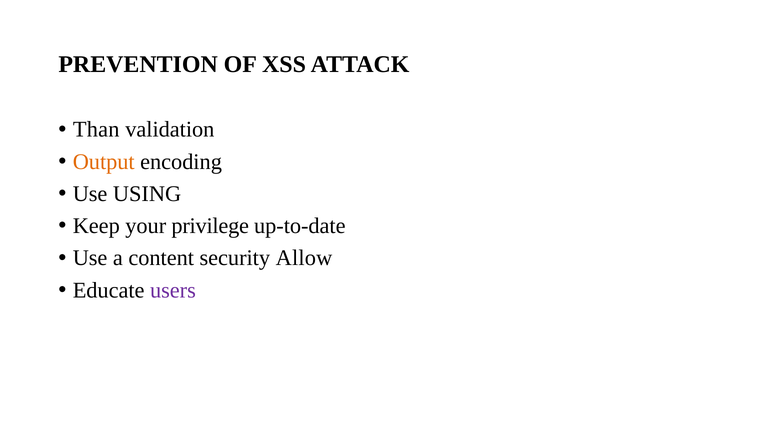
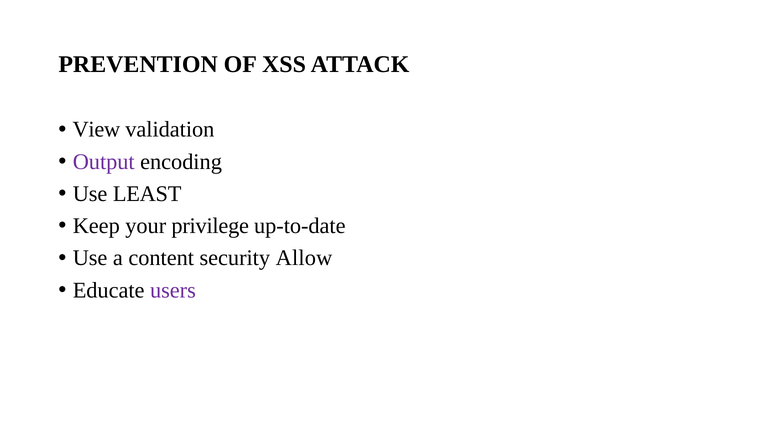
Than: Than -> View (96, 130)
Output colour: orange -> purple (104, 162)
USING: USING -> LEAST (147, 194)
